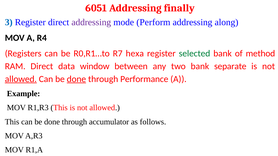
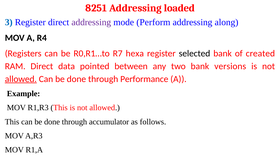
6051: 6051 -> 8251 (96, 8)
finally: finally -> loaded (179, 8)
selected colour: green -> black (195, 54)
method: method -> created (260, 54)
window: window -> pointed (95, 66)
separate: separate -> versions (230, 66)
done underline: present -> none (76, 79)
